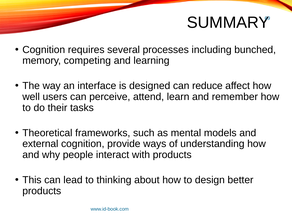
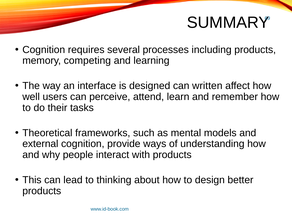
including bunched: bunched -> products (255, 50)
reduce: reduce -> written (207, 86)
